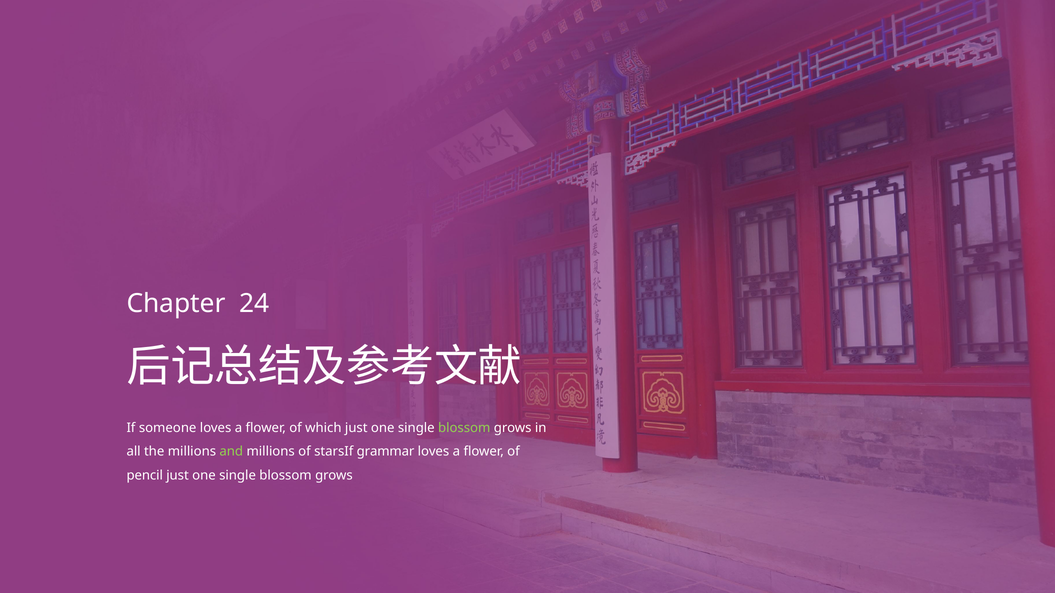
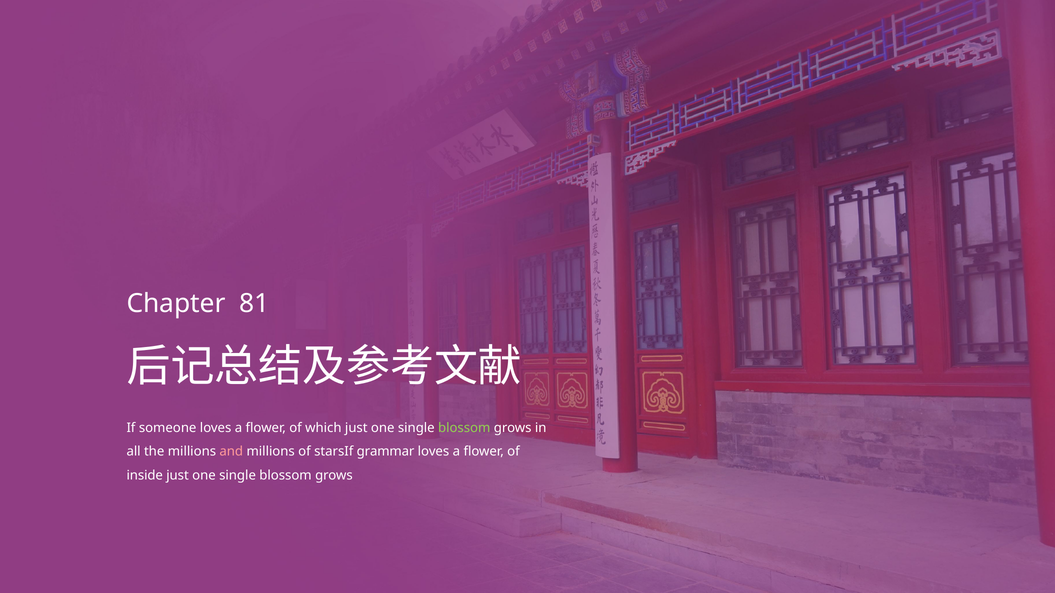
24: 24 -> 81 (254, 304)
and colour: light green -> pink (231, 452)
pencil: pencil -> inside (145, 476)
